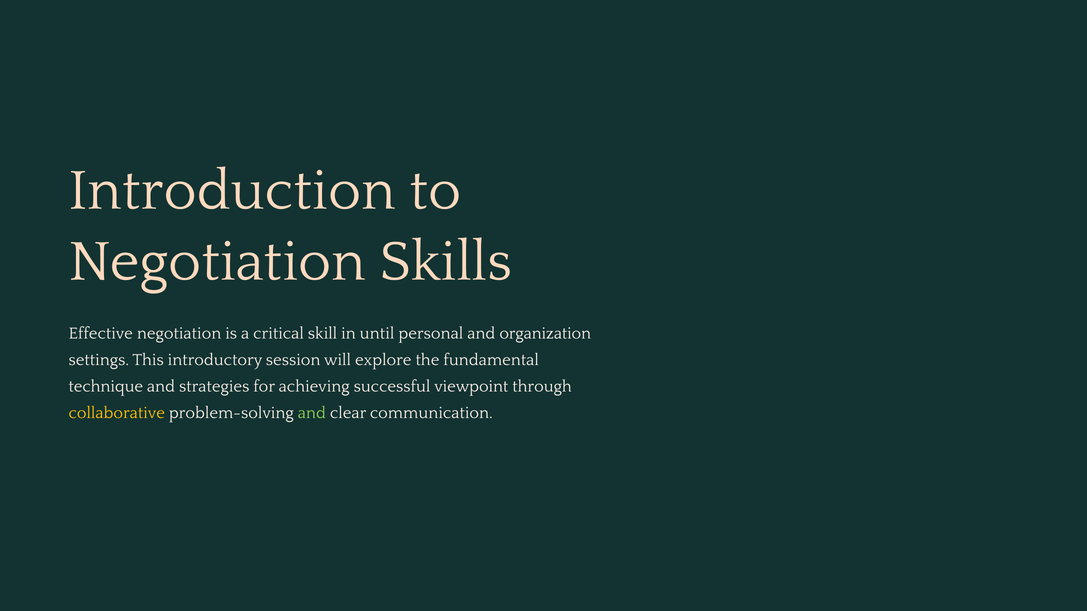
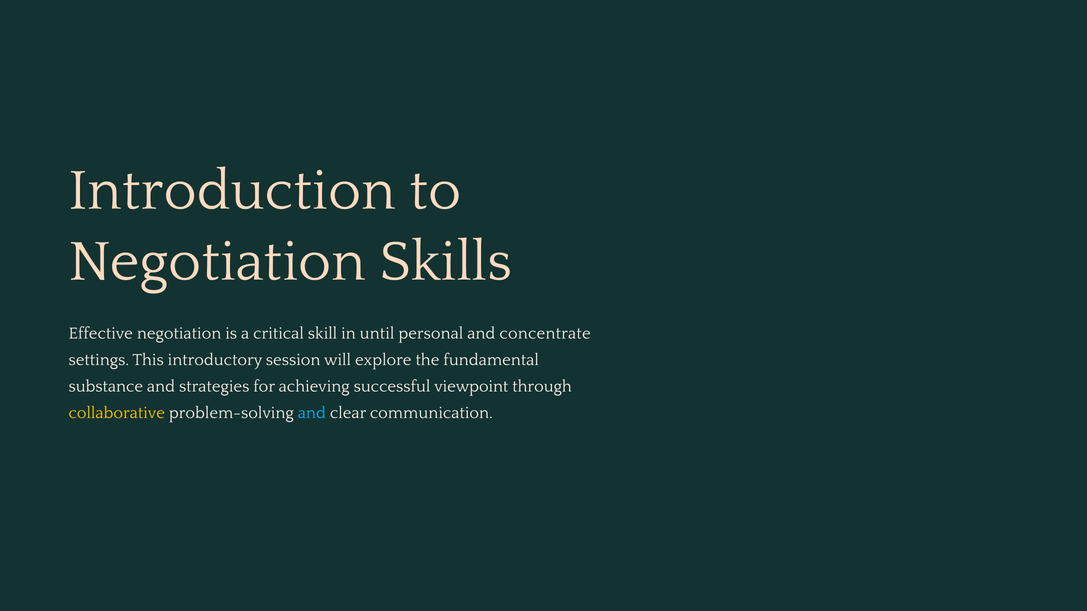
organization: organization -> concentrate (545, 334)
technique: technique -> substance (106, 387)
and colour: light green -> light blue (312, 413)
